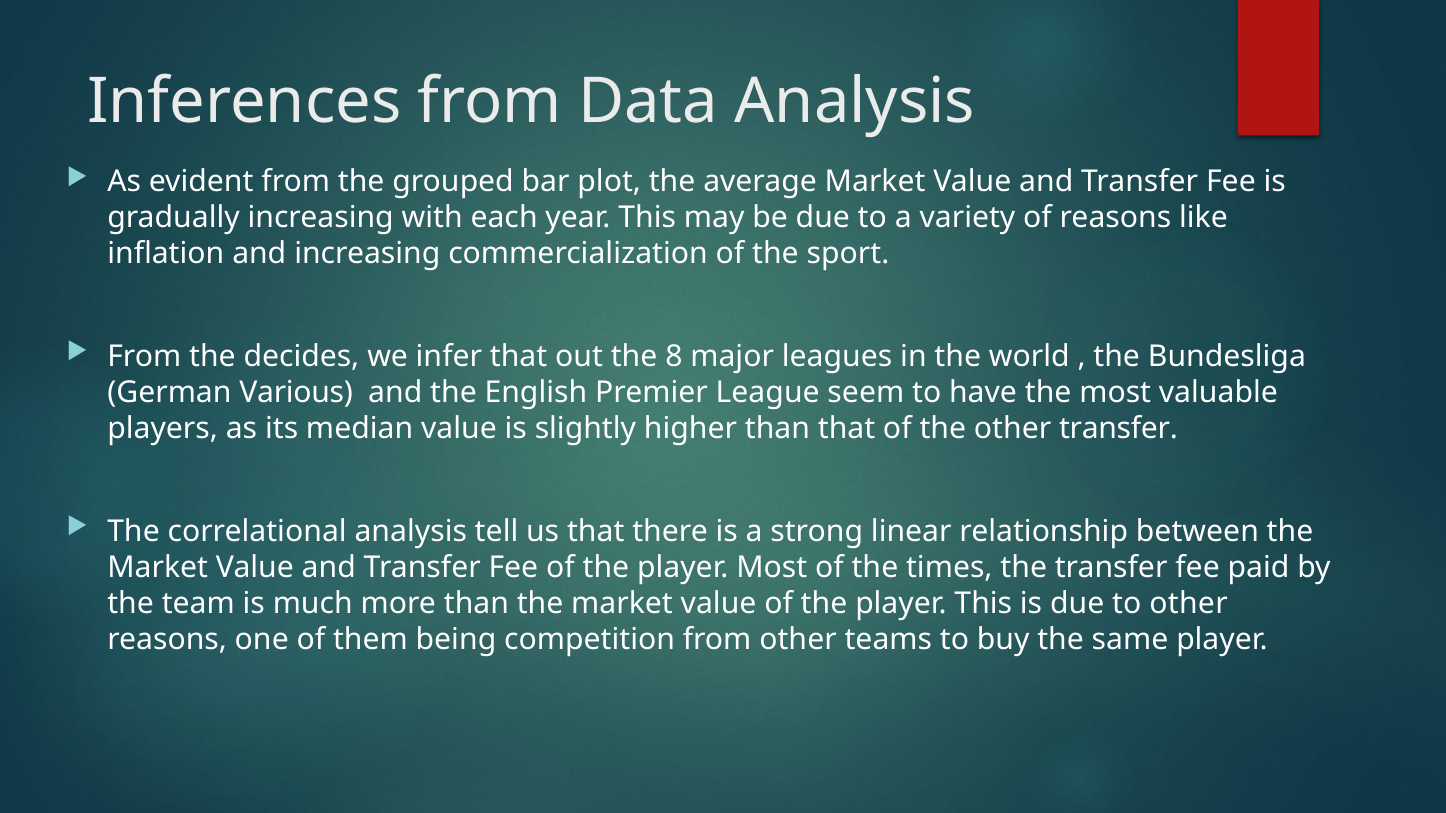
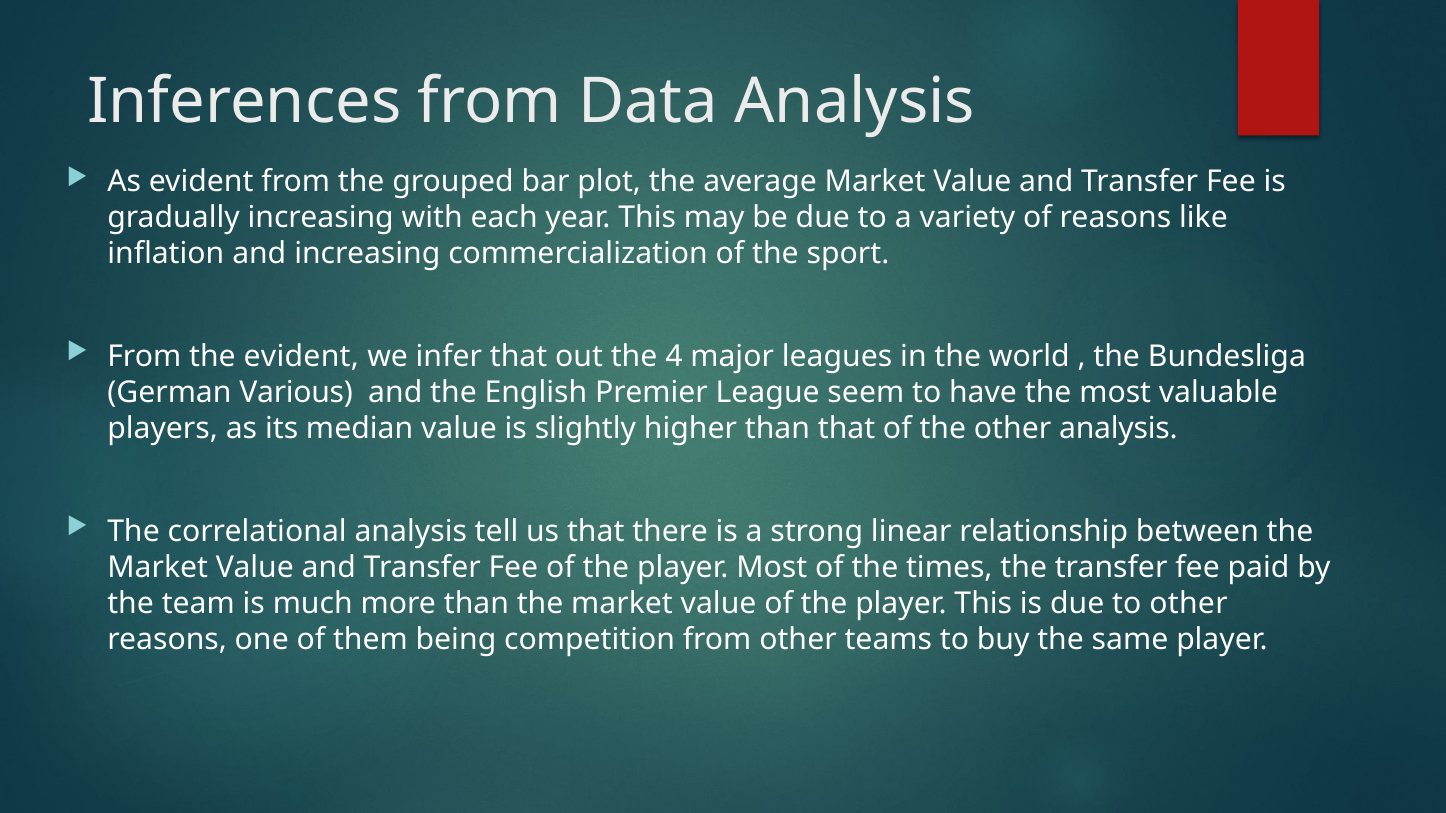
the decides: decides -> evident (301, 357)
8: 8 -> 4 (674, 357)
other transfer: transfer -> analysis (1118, 429)
